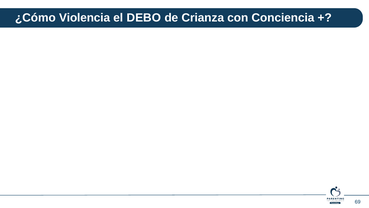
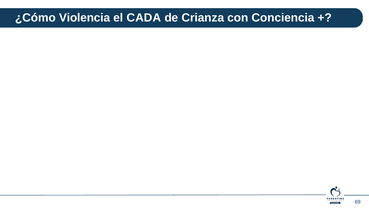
DEBO: DEBO -> CADA (144, 18)
